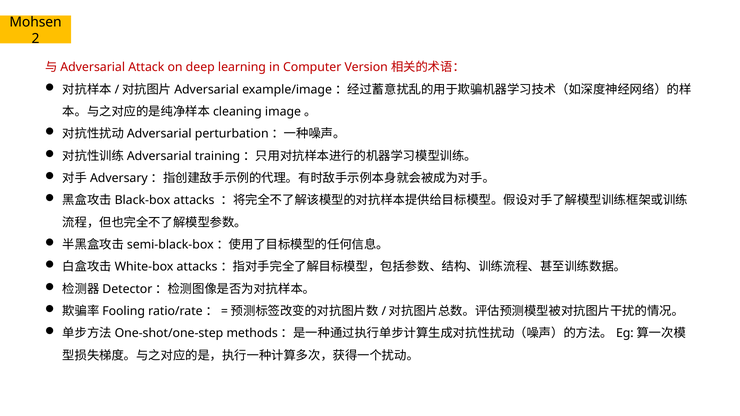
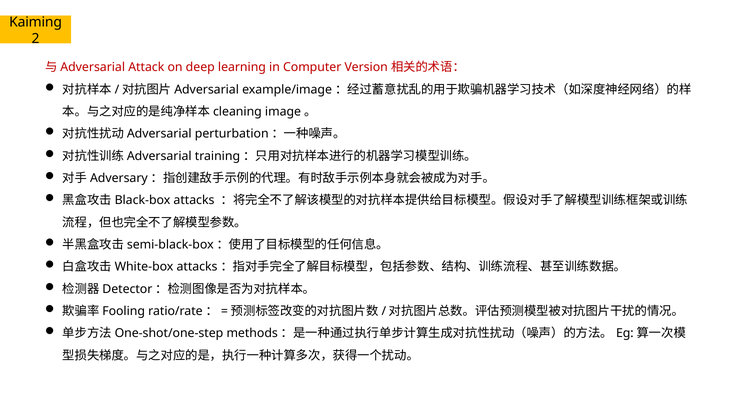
Mohsen: Mohsen -> Kaiming (36, 22)
